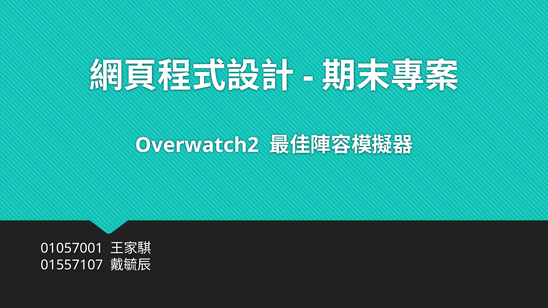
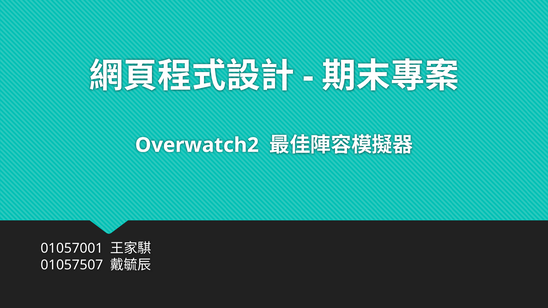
01557107: 01557107 -> 01057507 (72, 265)
